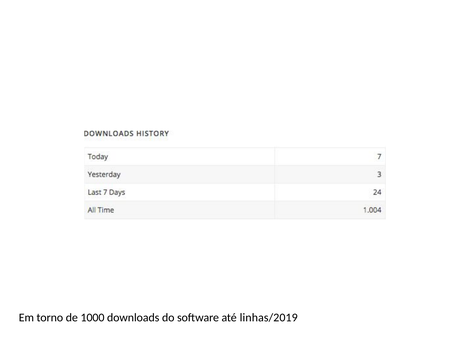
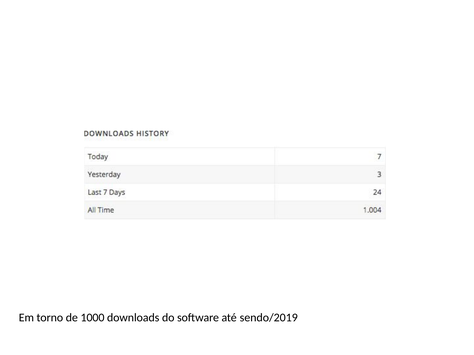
linhas/2019: linhas/2019 -> sendo/2019 (269, 318)
